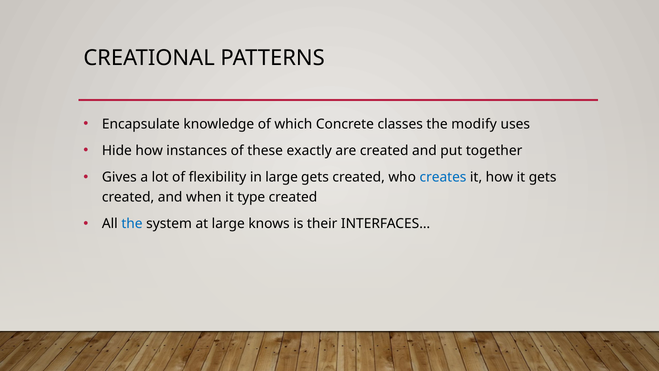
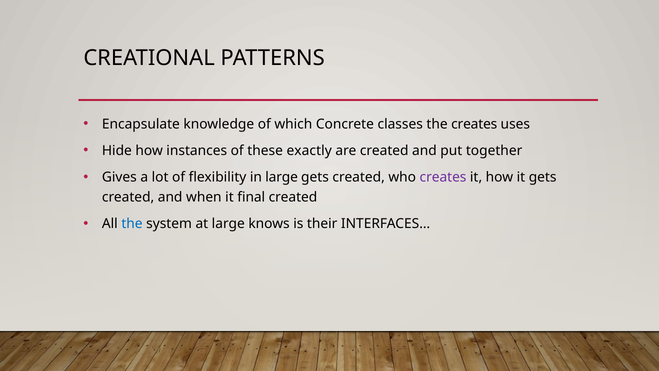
the modify: modify -> creates (474, 124)
creates colour: blue -> purple (443, 177)
type: type -> final (251, 197)
